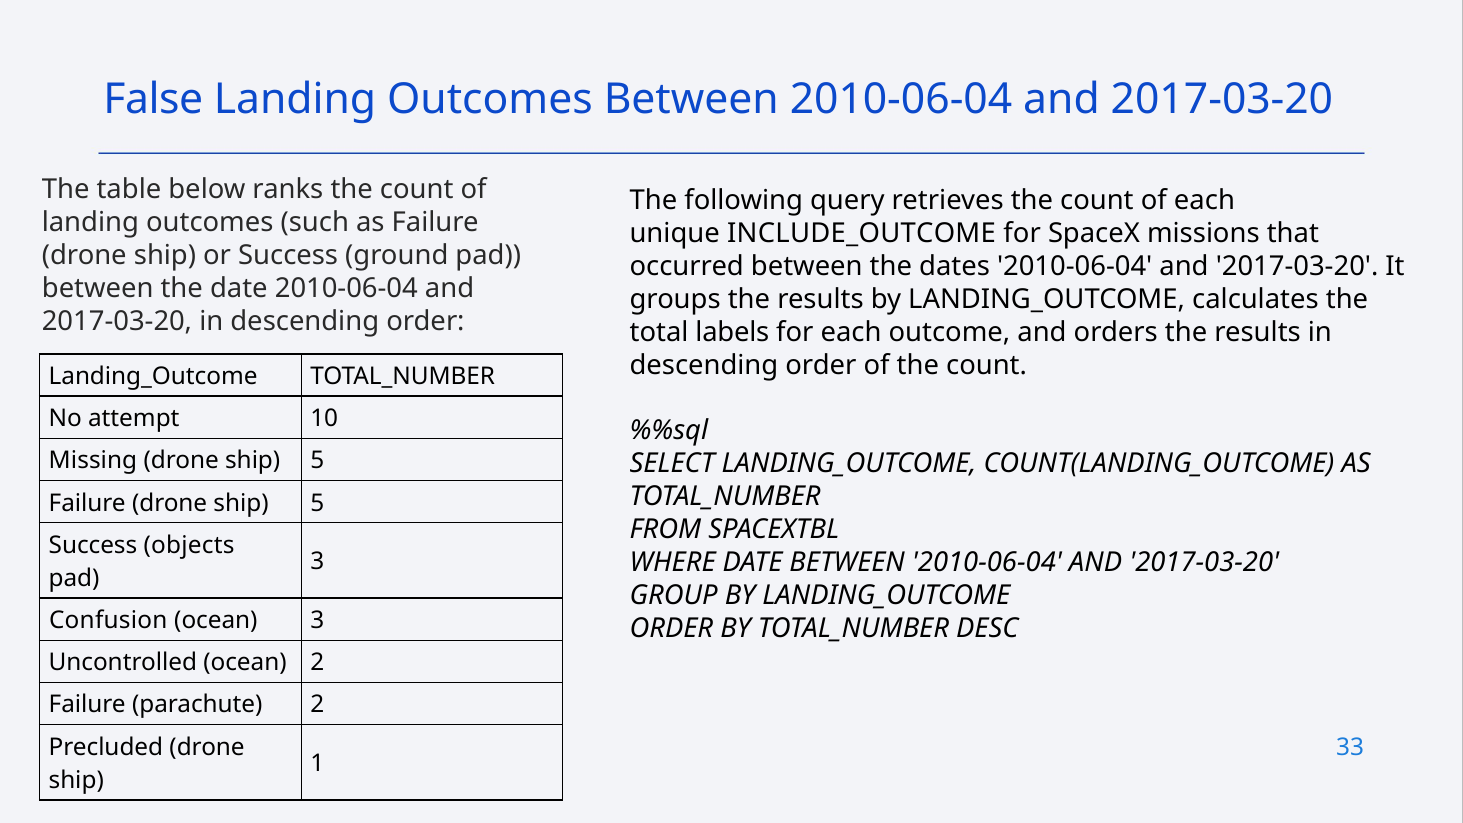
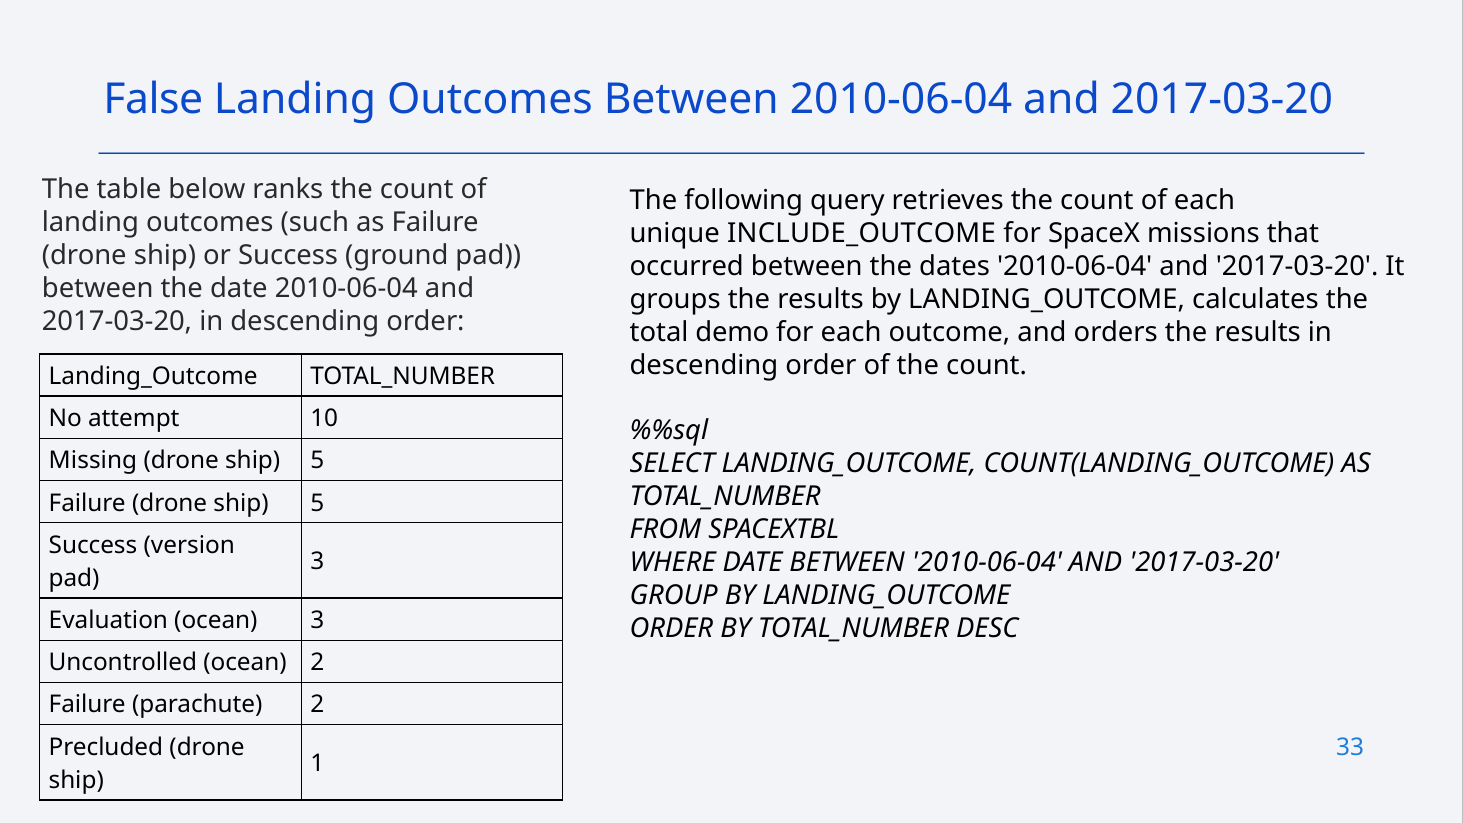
labels: labels -> demo (732, 332)
objects: objects -> version (189, 545)
Confusion: Confusion -> Evaluation (108, 620)
